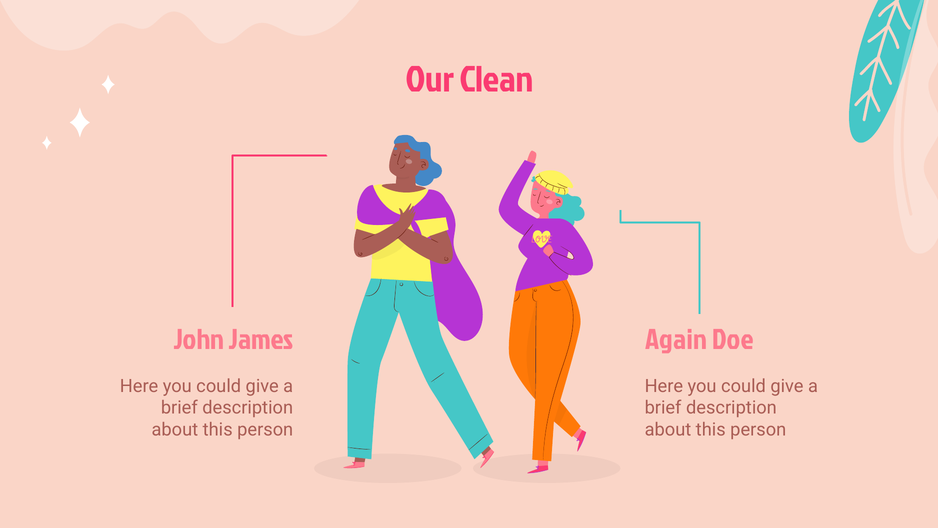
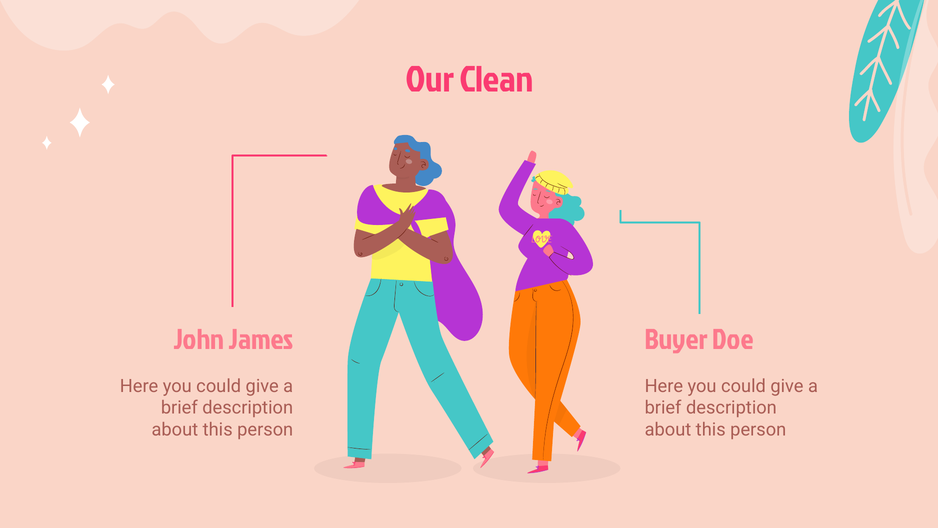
Again: Again -> Buyer (676, 340)
